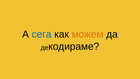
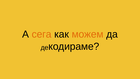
сега colour: blue -> orange (42, 34)
